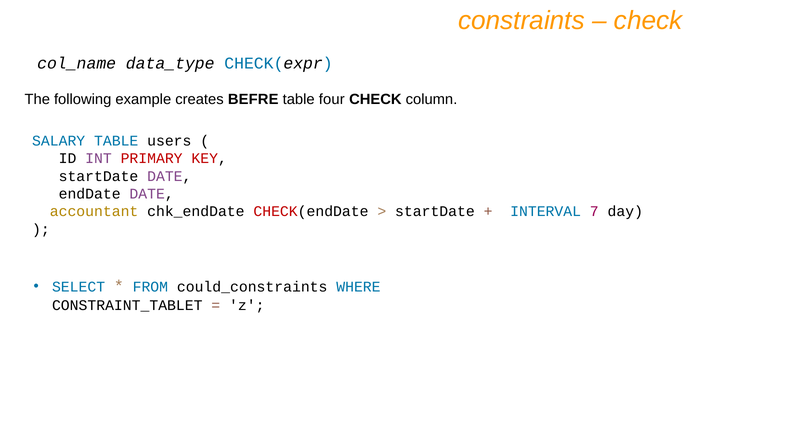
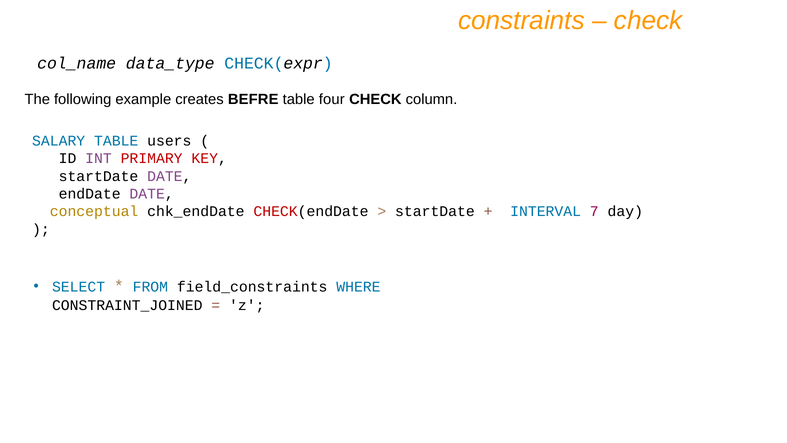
accountant: accountant -> conceptual (94, 211)
could_constraints: could_constraints -> field_constraints (252, 287)
CONSTRAINT_TABLET: CONSTRAINT_TABLET -> CONSTRAINT_JOINED (127, 305)
